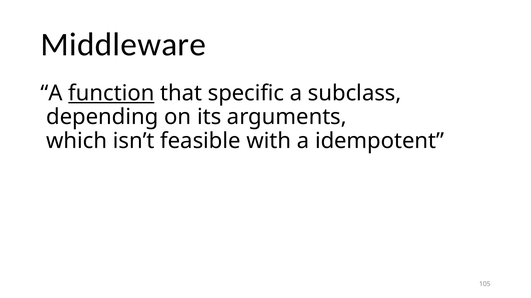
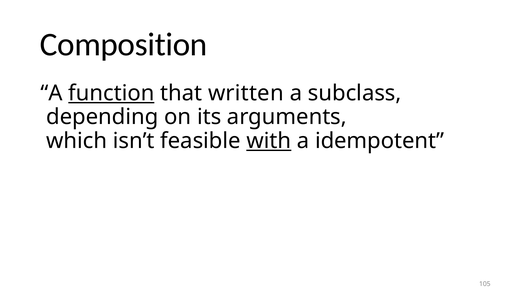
Middleware: Middleware -> Composition (124, 45)
specific: specific -> written (246, 93)
with underline: none -> present (269, 141)
